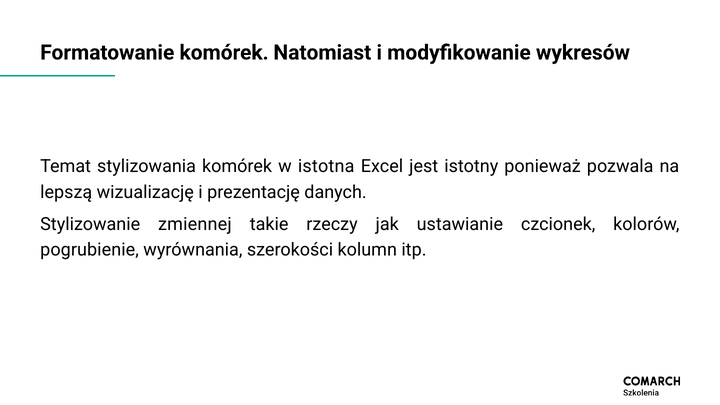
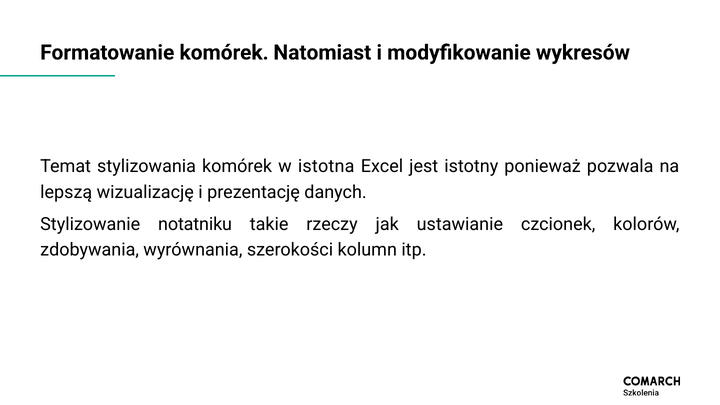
zmiennej: zmiennej -> notatniku (195, 224)
pogrubienie: pogrubienie -> zdobywania (90, 250)
